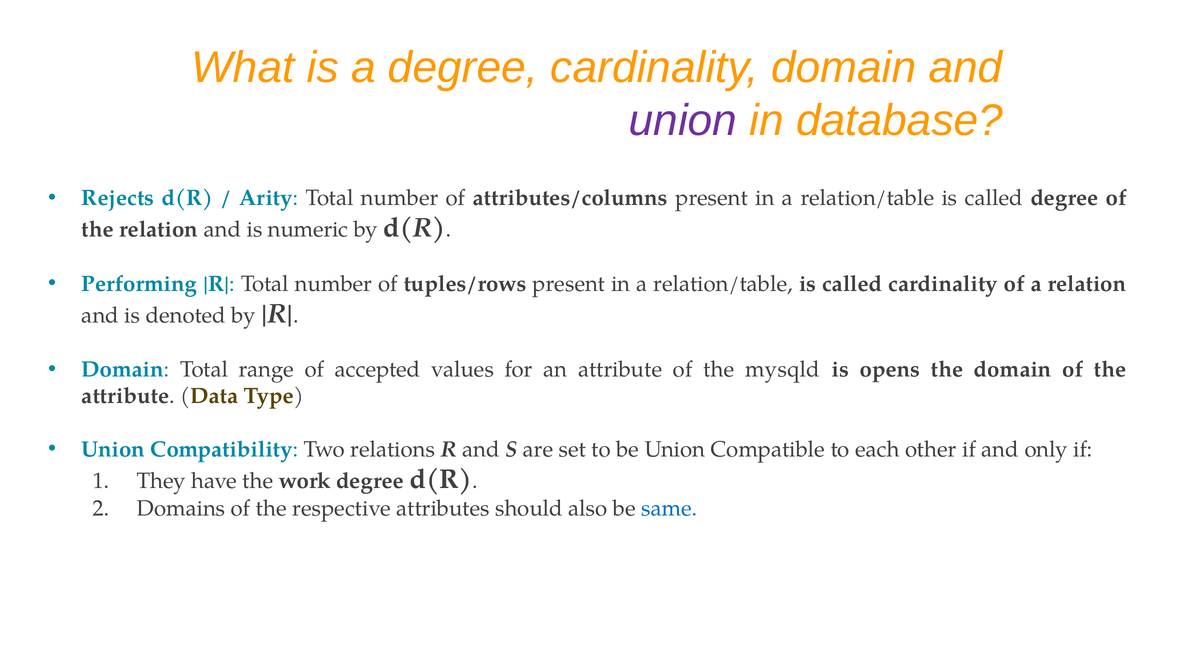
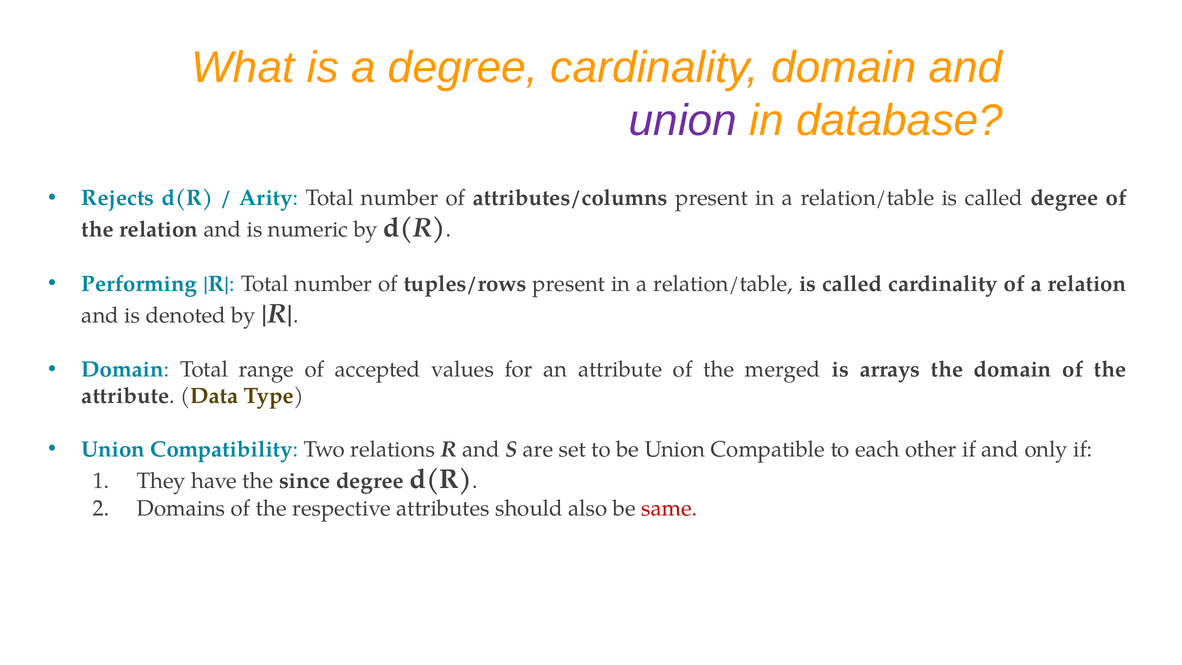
mysqld: mysqld -> merged (783, 369)
opens: opens -> arrays (890, 369)
work: work -> since (305, 481)
same colour: blue -> red (669, 508)
